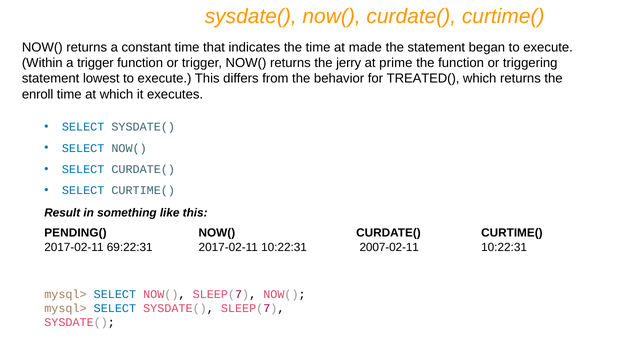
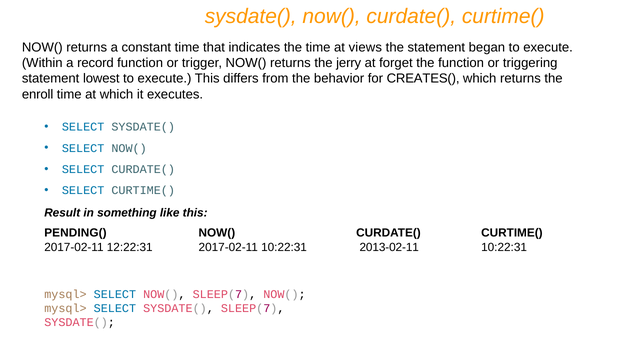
made: made -> views (365, 47)
a trigger: trigger -> record (95, 63)
prime: prime -> forget (396, 63)
TREATED(: TREATED( -> CREATES( (423, 79)
69:22:31: 69:22:31 -> 12:22:31 (130, 247)
2007-02-11: 2007-02-11 -> 2013-02-11 (389, 247)
